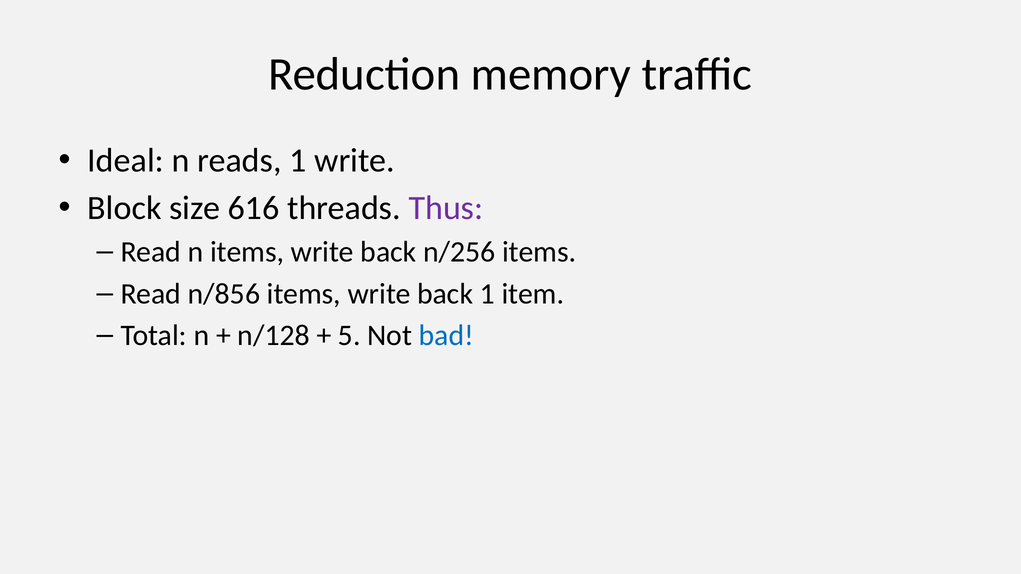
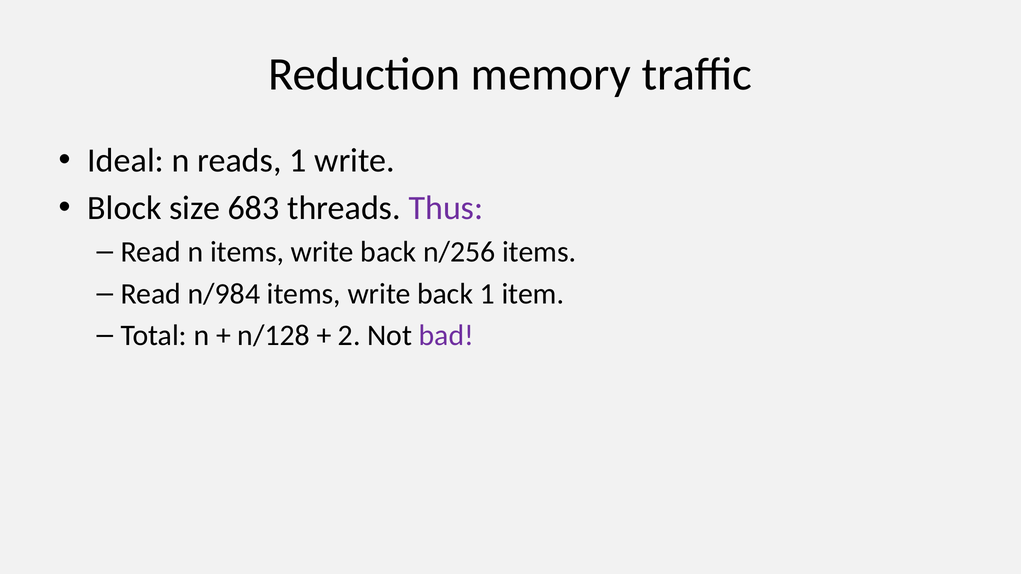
616: 616 -> 683 (253, 208)
n/856: n/856 -> n/984 (224, 294)
5: 5 -> 2 (349, 336)
bad colour: blue -> purple (446, 336)
